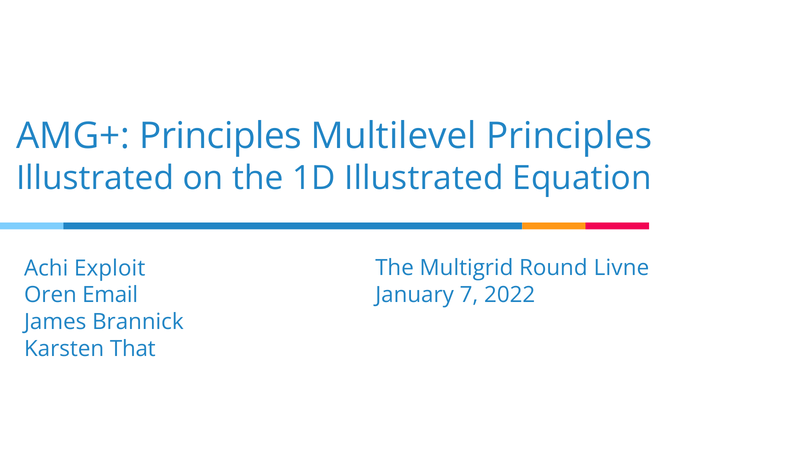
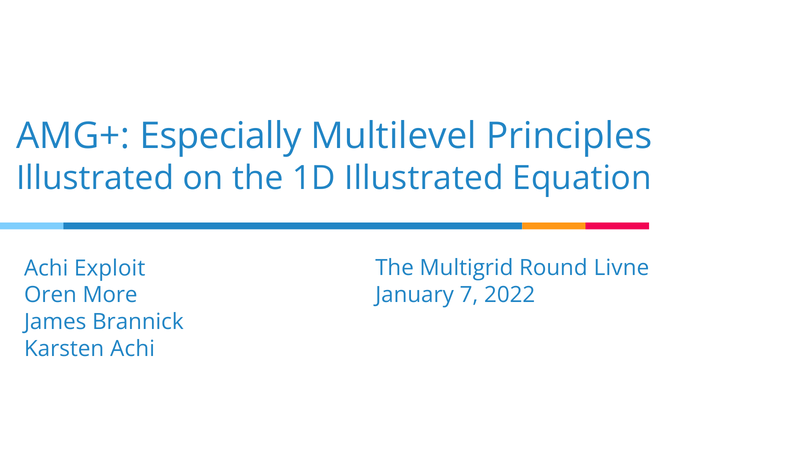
AMG+ Principles: Principles -> Especially (221, 136)
Email: Email -> More (110, 295)
Karsten That: That -> Achi (133, 349)
